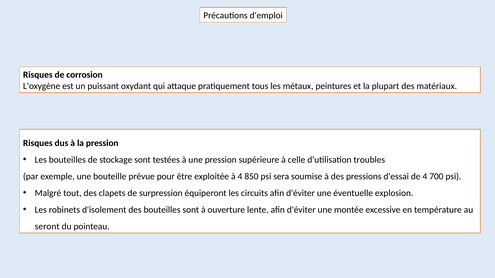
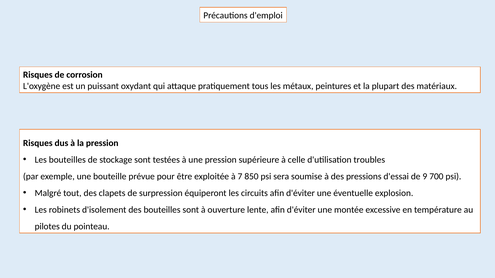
à 4: 4 -> 7 (240, 177)
de 4: 4 -> 9 (425, 177)
seront: seront -> pilotes (47, 227)
